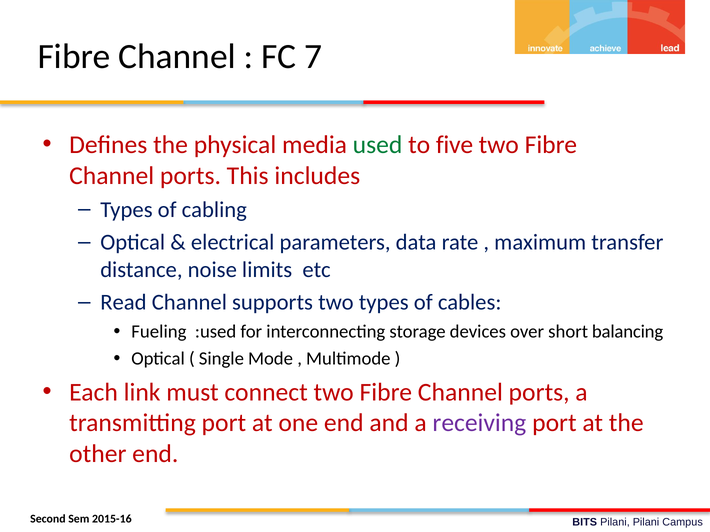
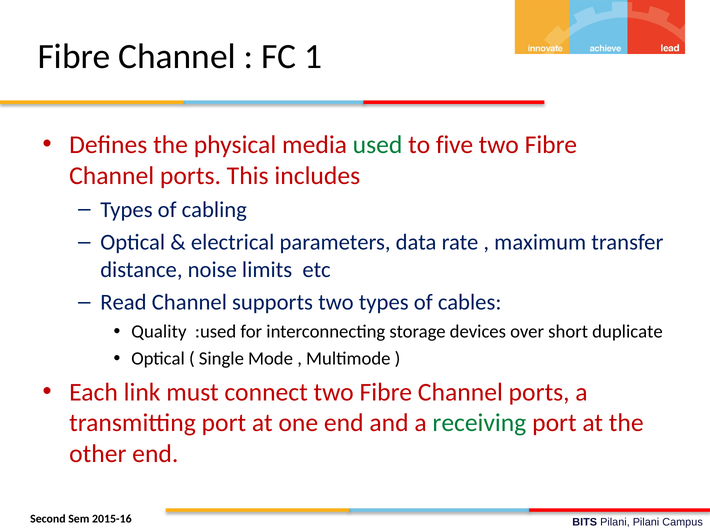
7: 7 -> 1 (313, 57)
Fueling: Fueling -> Quality (159, 332)
balancing: balancing -> duplicate (627, 332)
receiving colour: purple -> green (479, 423)
